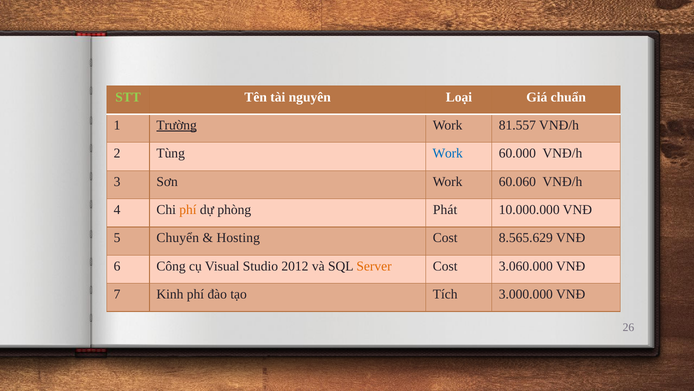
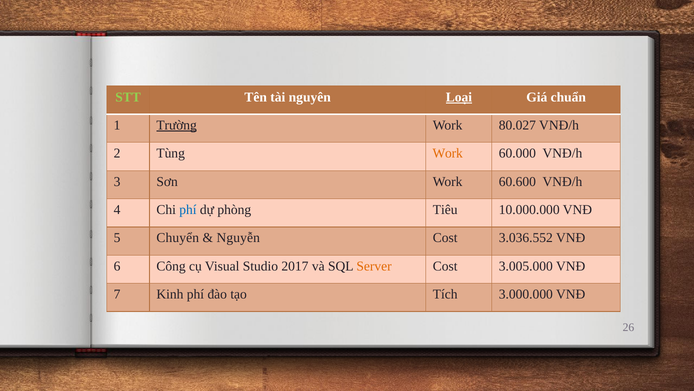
Loại underline: none -> present (459, 97)
81.557: 81.557 -> 80.027 (517, 125)
Work colour: blue -> orange (448, 153)
60.060: 60.060 -> 60.600 (517, 181)
phí colour: orange -> blue (188, 210)
Phát: Phát -> Tiêu (445, 210)
Hosting: Hosting -> Nguyễn (238, 238)
8.565.629: 8.565.629 -> 3.036.552 (526, 238)
2012: 2012 -> 2017 (295, 266)
3.060.000: 3.060.000 -> 3.005.000 (526, 266)
